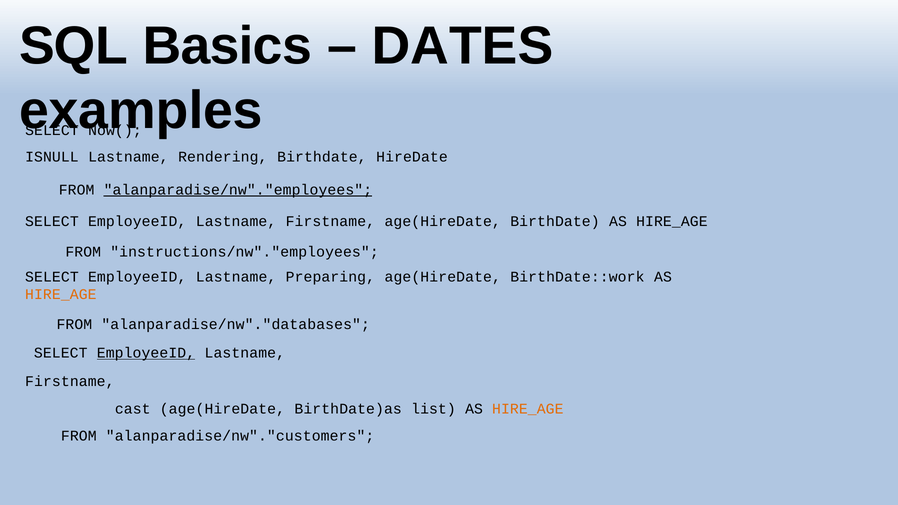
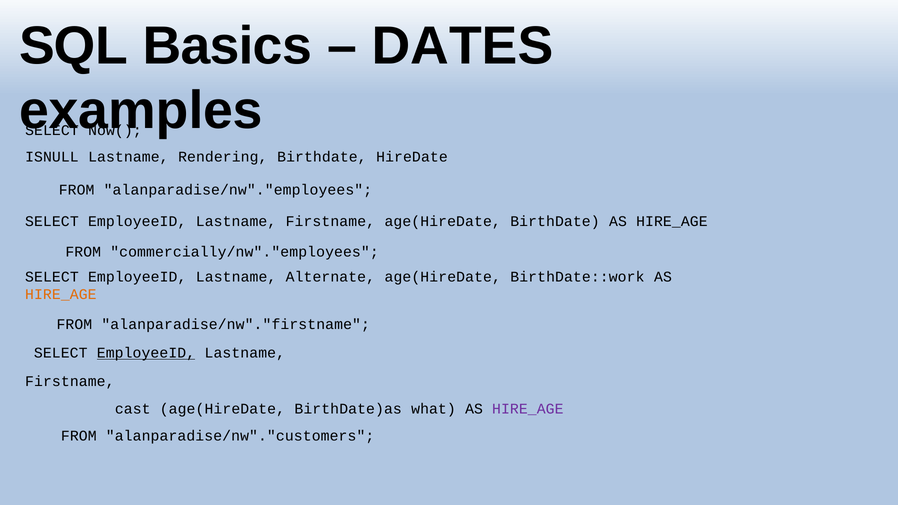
alanparadise/nw"."employees underline: present -> none (238, 190)
instructions/nw"."employees: instructions/nw"."employees -> commercially/nw"."employees (245, 252)
Preparing: Preparing -> Alternate (330, 277)
alanparadise/nw"."databases: alanparadise/nw"."databases -> alanparadise/nw"."firstname (236, 325)
list: list -> what (433, 409)
HIRE_AGE colour: orange -> purple (528, 409)
